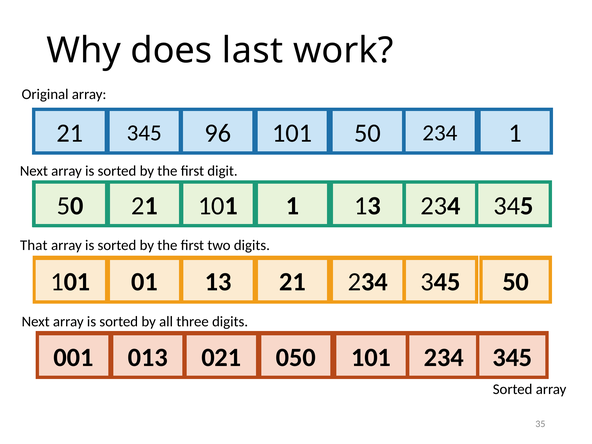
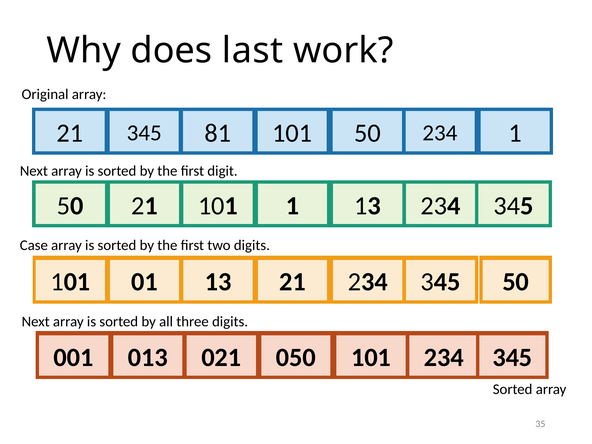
96: 96 -> 81 (218, 133)
That: That -> Case (34, 245)
